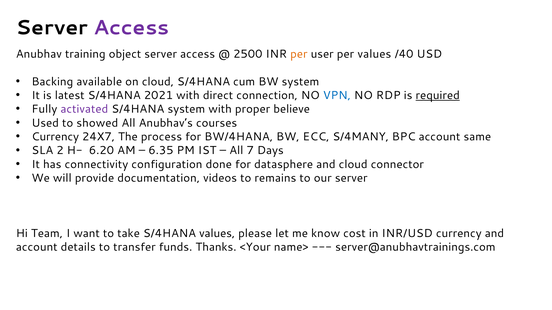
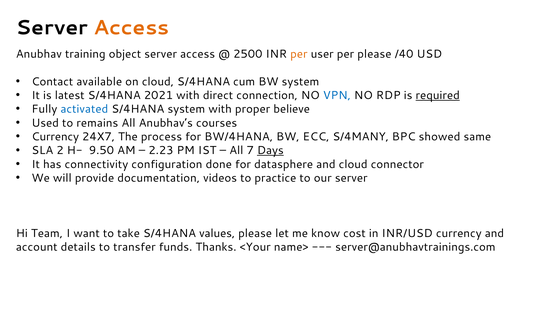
Access colour: purple -> orange (131, 28)
per values: values -> please (374, 54)
Backing: Backing -> Contact (52, 82)
activated colour: purple -> blue (84, 109)
showed: showed -> remains (97, 123)
BPC account: account -> showed (440, 137)
6.20: 6.20 -> 9.50 (101, 151)
6.35: 6.35 -> 2.23 (161, 151)
Days underline: none -> present (270, 151)
remains: remains -> practice (275, 178)
